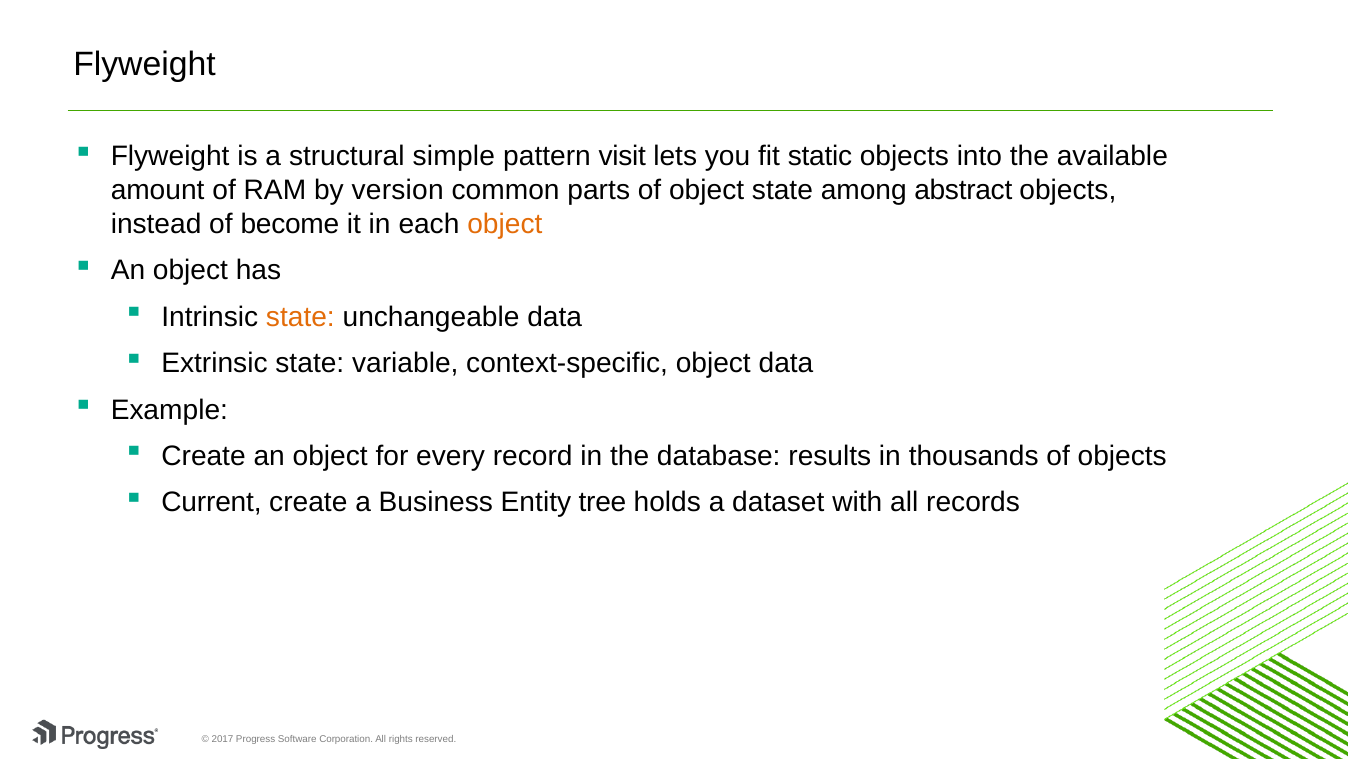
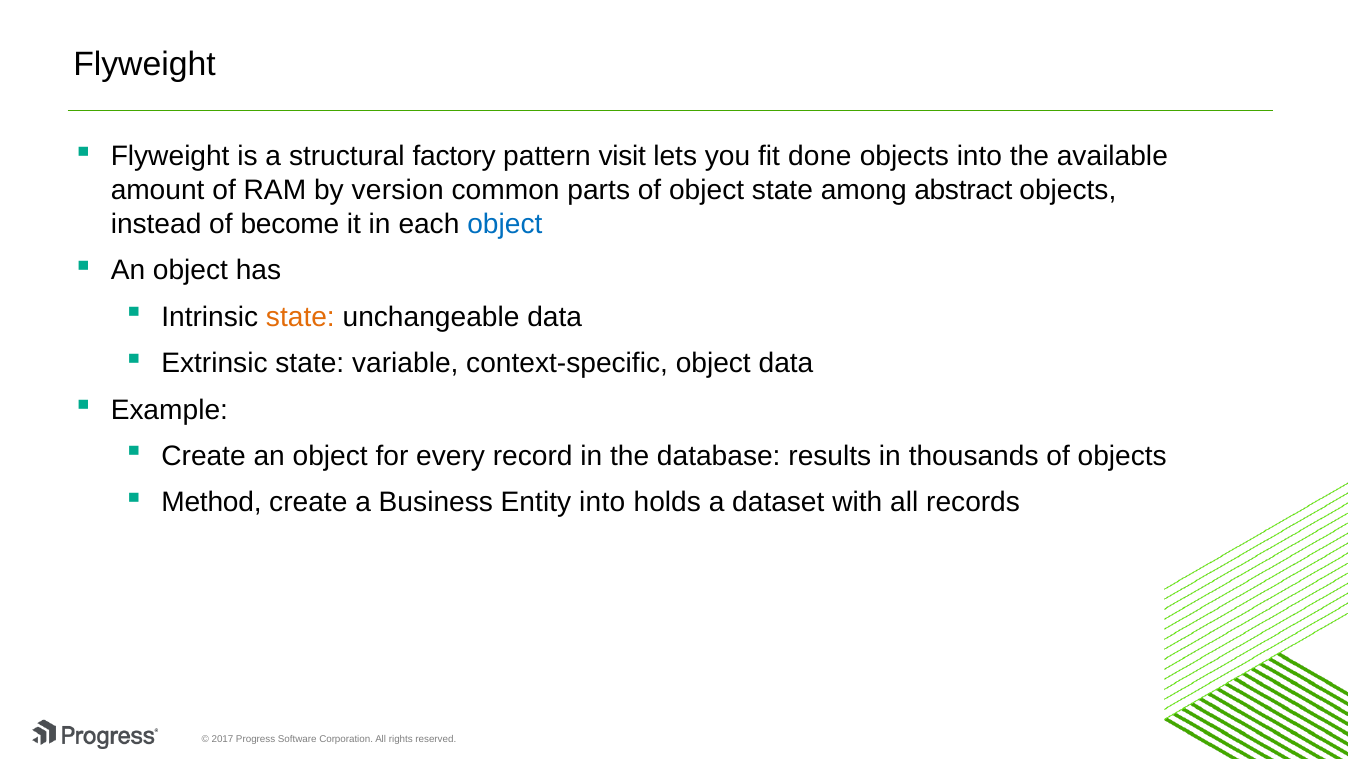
simple: simple -> factory (454, 157)
static: static -> done (820, 157)
object colour: orange -> blue (505, 224)
Current: Current -> Method (211, 503)
Entity tree: tree -> into (602, 503)
